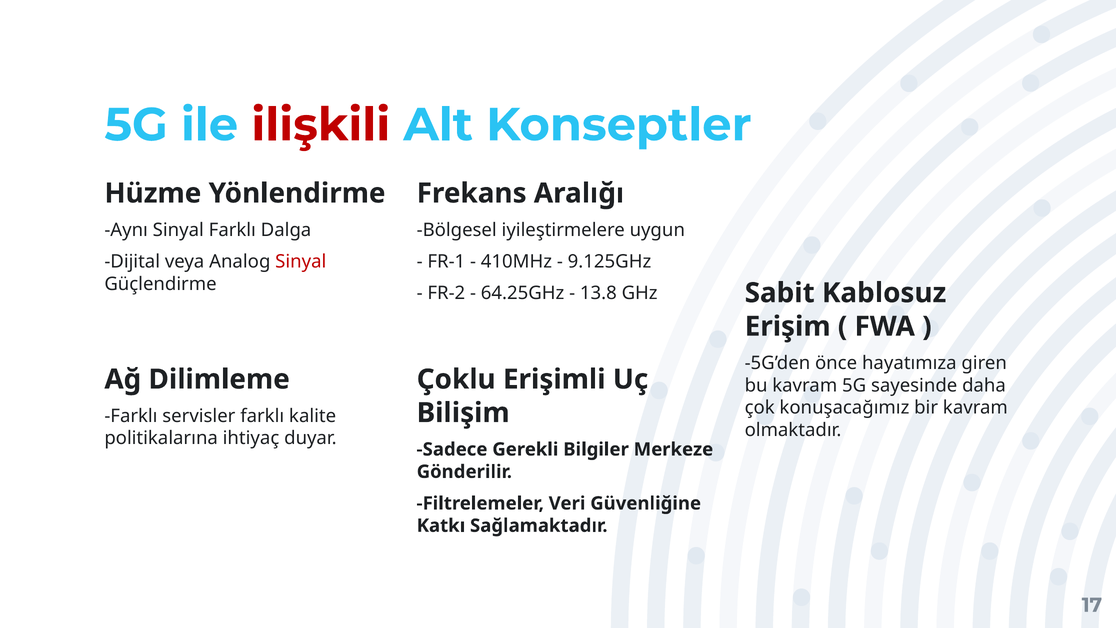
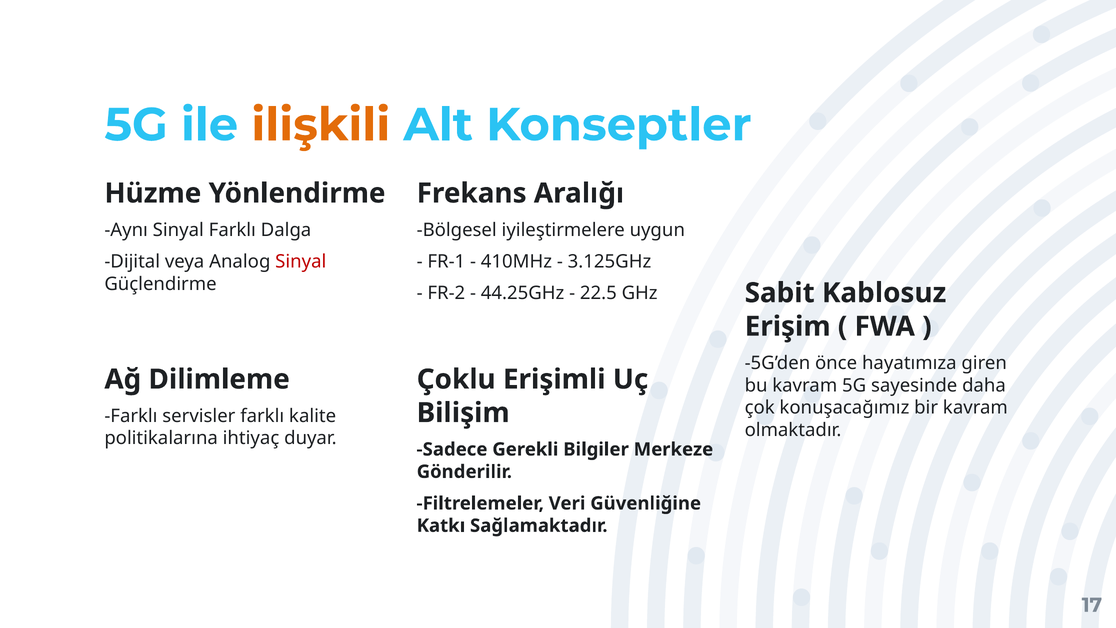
ilişkili colour: red -> orange (321, 125)
9.125GHz: 9.125GHz -> 3.125GHz (609, 261)
64.25GHz: 64.25GHz -> 44.25GHz (523, 293)
13.8: 13.8 -> 22.5 (598, 293)
